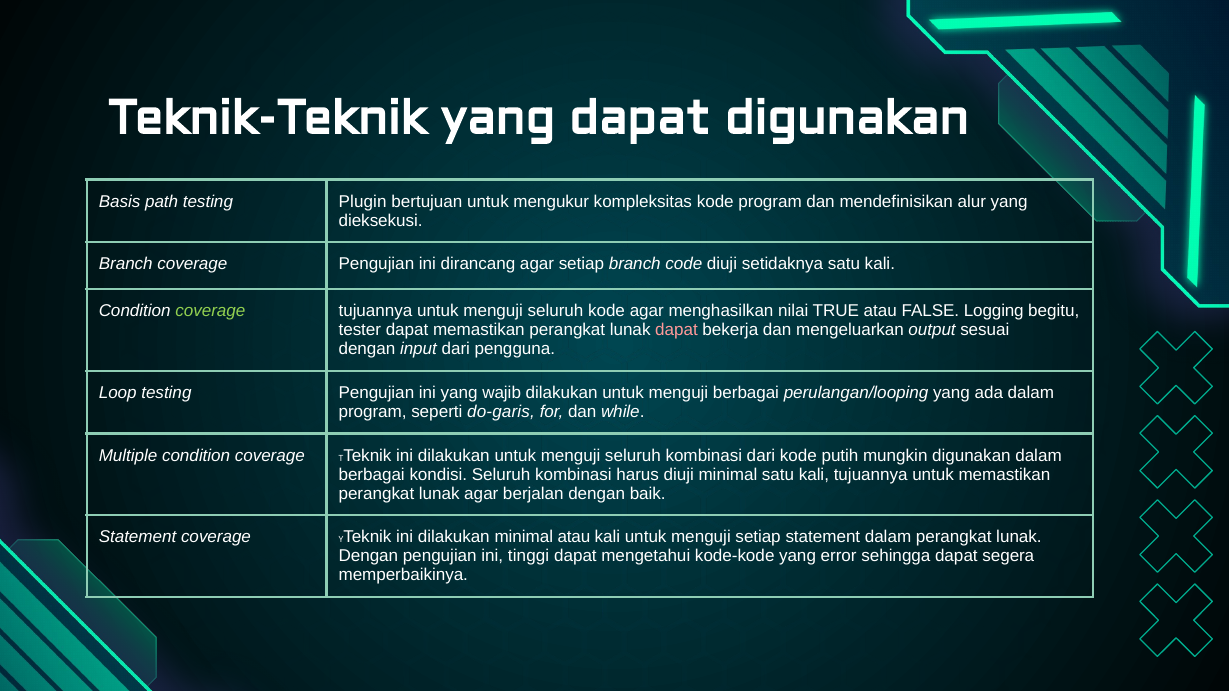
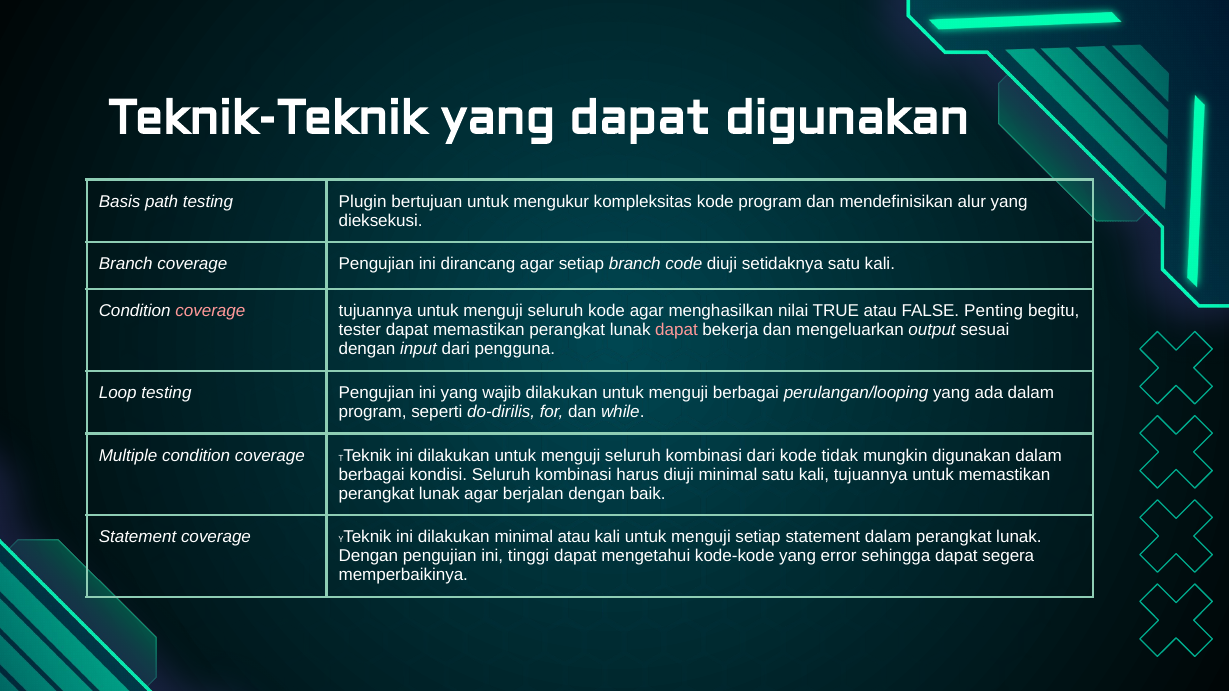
coverage colour: light green -> pink (210, 311)
Logging: Logging -> Penting (994, 311)
do-garis: do-garis -> do-dirilis (501, 412)
putih: putih -> tidak (840, 456)
